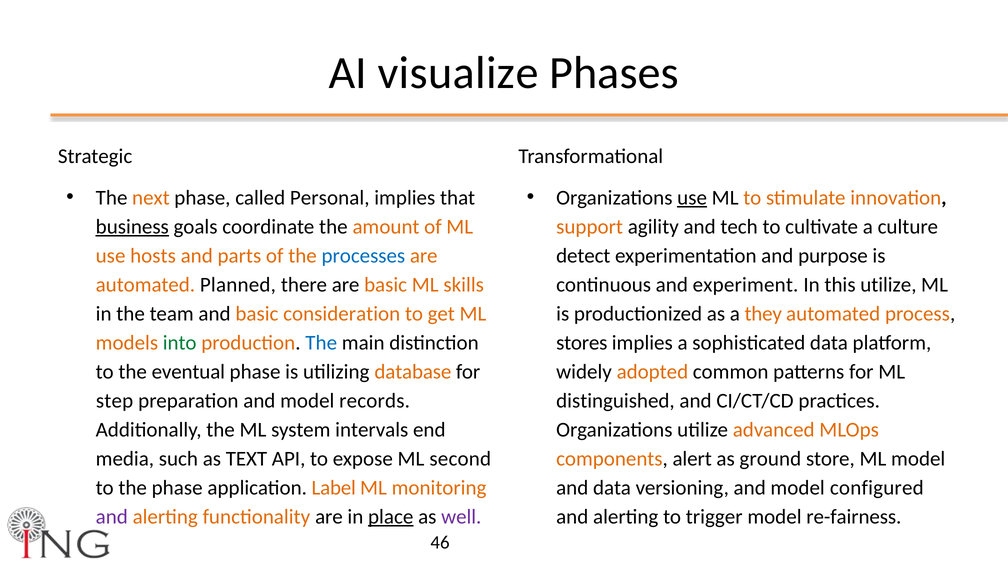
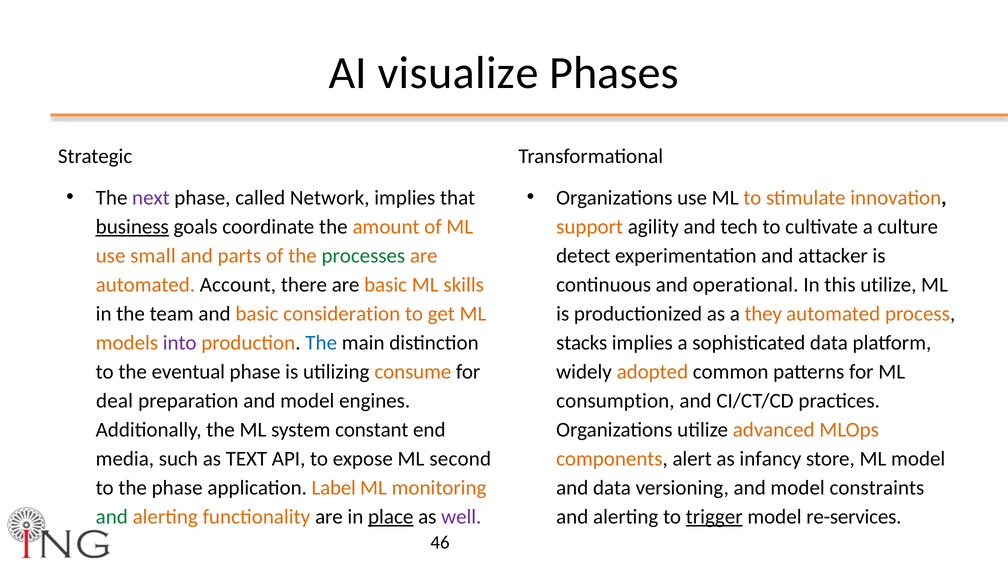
next colour: orange -> purple (151, 198)
Personal: Personal -> Network (330, 198)
use underline: present -> none (692, 198)
hosts: hosts -> small (153, 256)
processes colour: blue -> green (363, 256)
purpose: purpose -> attacker (833, 256)
Planned: Planned -> Account (238, 285)
experiment: experiment -> operational (746, 285)
into colour: green -> purple (180, 343)
stores: stores -> stacks (582, 343)
database: database -> consume (413, 372)
step: step -> deal (115, 401)
records: records -> engines (375, 401)
distinguished: distinguished -> consumption (615, 401)
intervals: intervals -> constant (372, 430)
ground: ground -> infancy (770, 459)
configured: configured -> constraints (877, 488)
and colour: purple -> green (112, 517)
trigger underline: none -> present (714, 517)
re-fairness: re-fairness -> re-services (854, 517)
